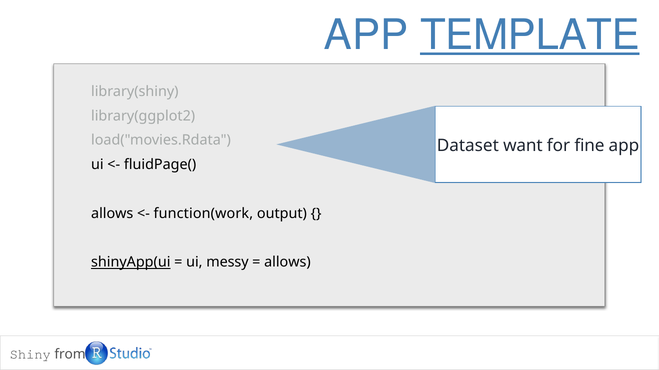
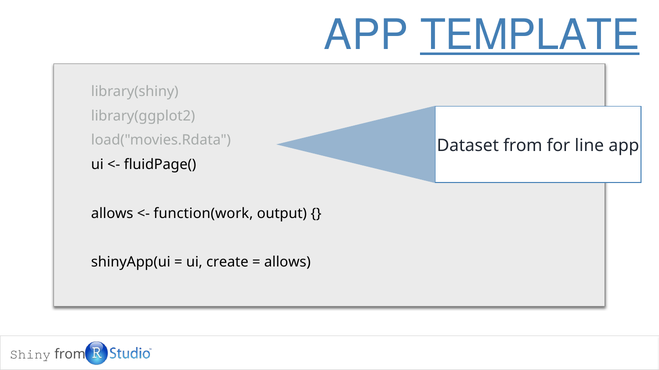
Dataset want: want -> from (523, 146)
fine: fine -> line (589, 146)
shinyApp(ui underline: present -> none (131, 263)
messy: messy -> create (227, 263)
